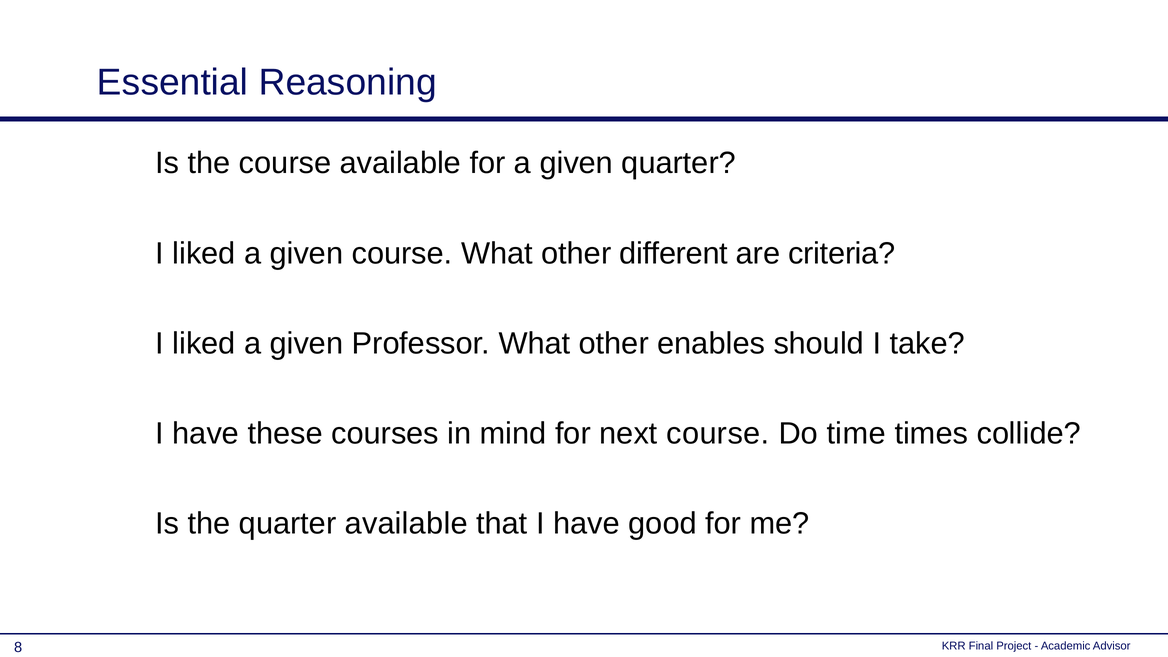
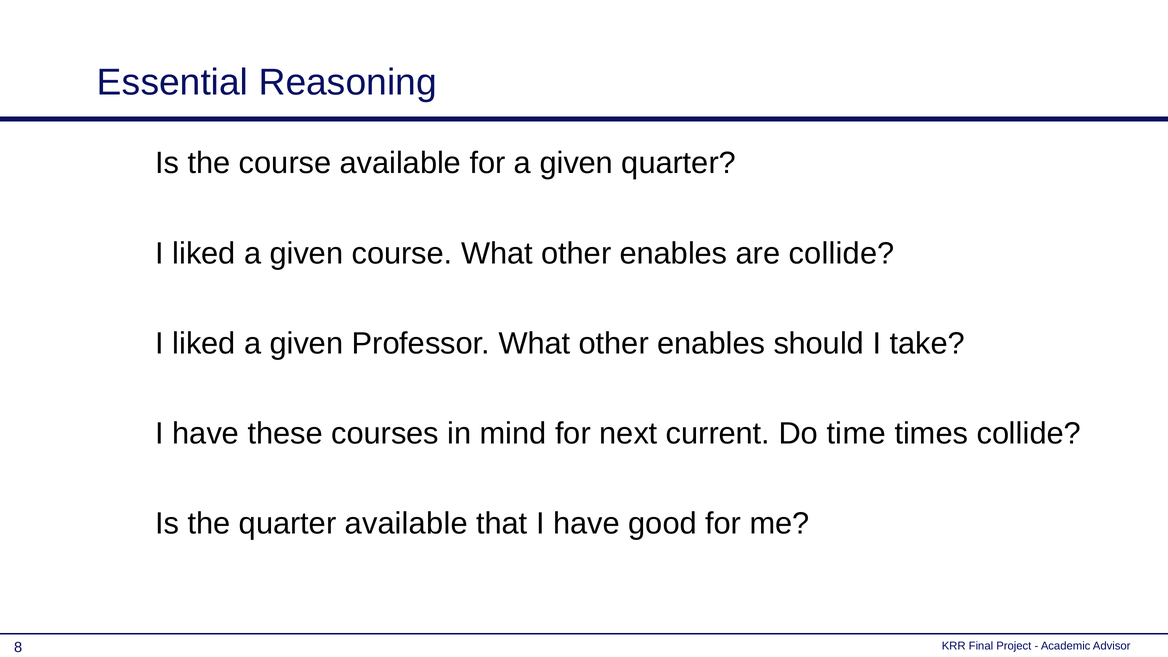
course What other different: different -> enables (674, 253)
are criteria: criteria -> collide (842, 253)
next course: course -> current (718, 434)
